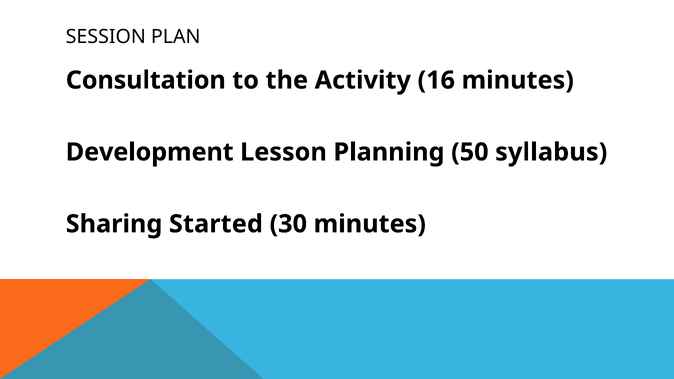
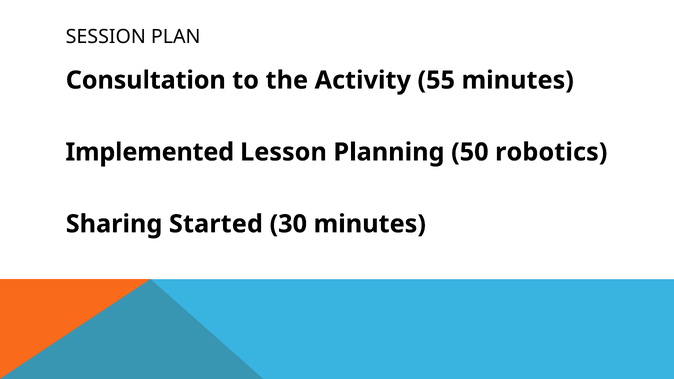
16: 16 -> 55 (436, 80)
Development: Development -> Implemented (150, 152)
syllabus: syllabus -> robotics (551, 152)
